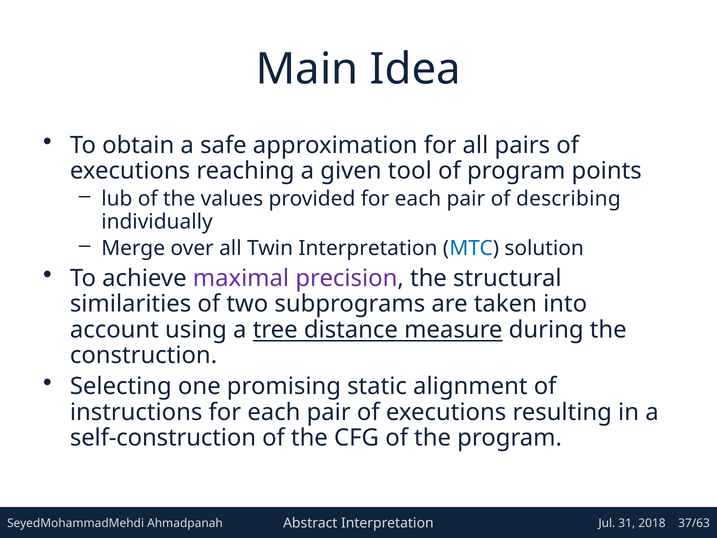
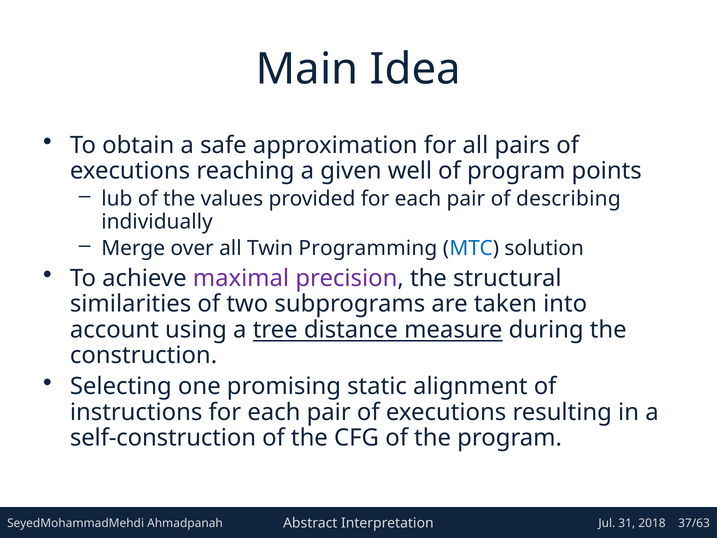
tool: tool -> well (410, 171)
Twin Interpretation: Interpretation -> Programming (368, 248)
